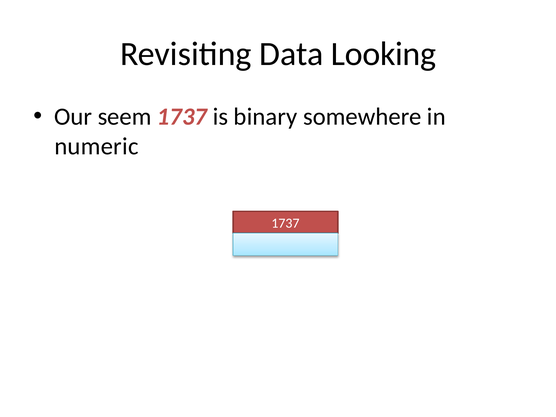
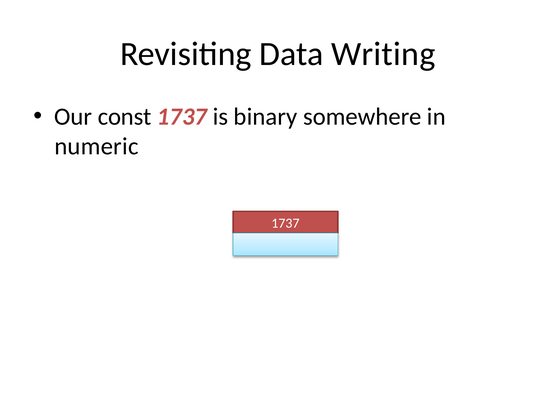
Looking: Looking -> Writing (383, 54)
seem: seem -> const (125, 117)
